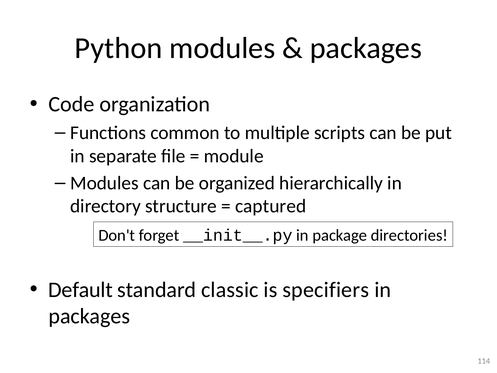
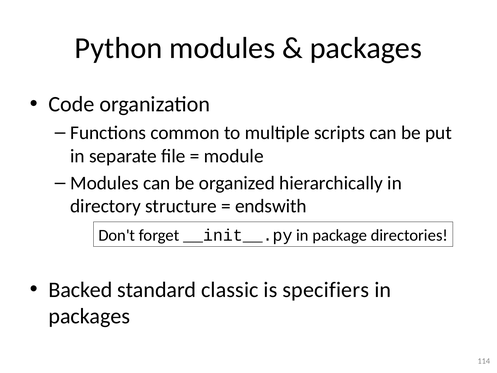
captured: captured -> endswith (271, 206)
Default: Default -> Backed (80, 290)
